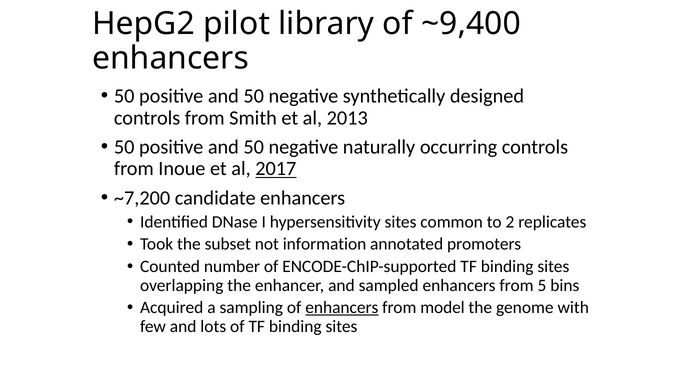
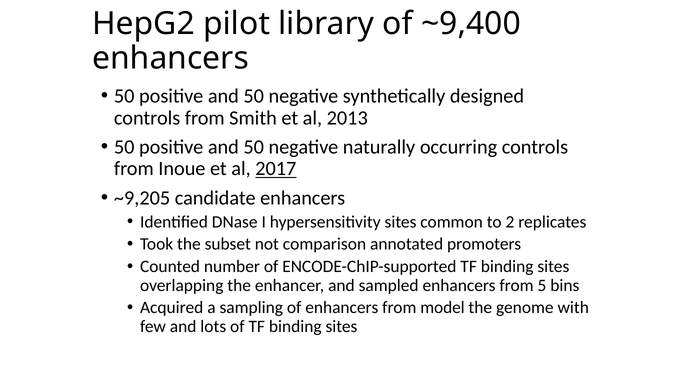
~7,200: ~7,200 -> ~9,205 (142, 198)
information: information -> comparison (324, 245)
enhancers underline: present -> none (342, 308)
